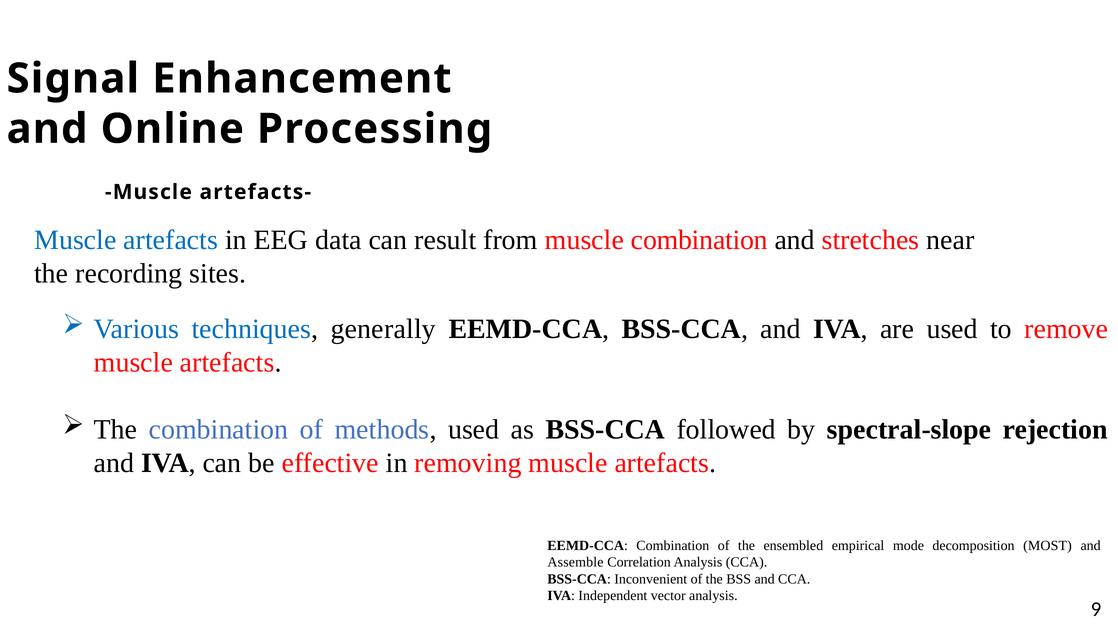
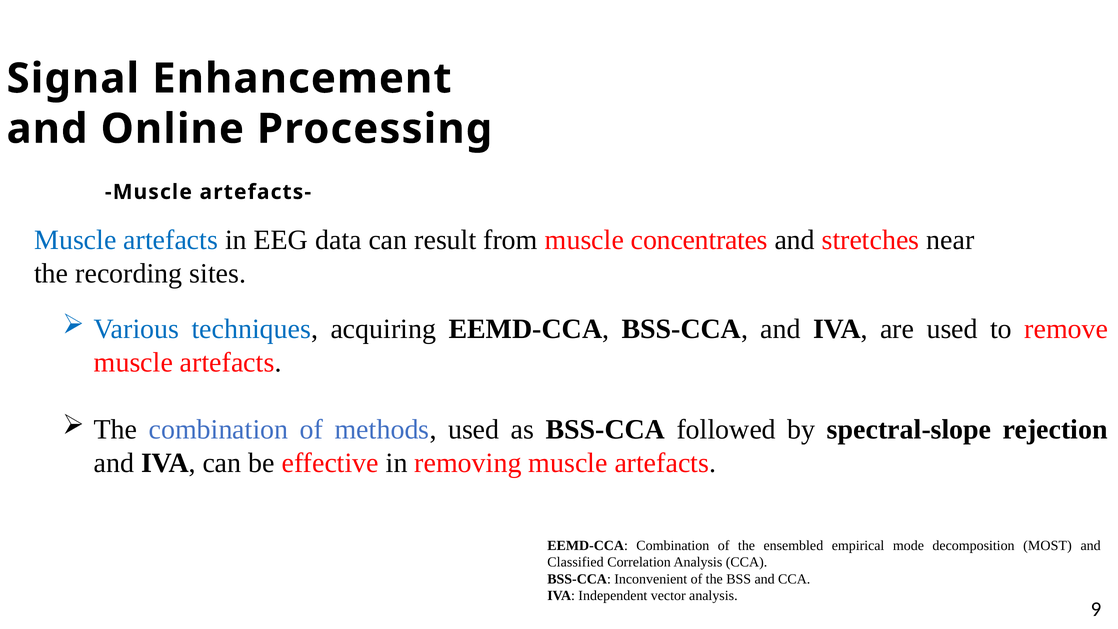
muscle combination: combination -> concentrates (699, 240)
generally: generally -> acquiring (383, 329)
Assemble: Assemble -> Classified (576, 562)
